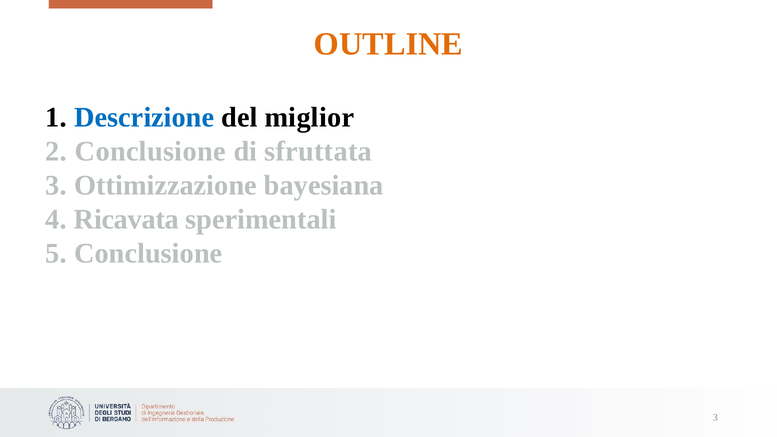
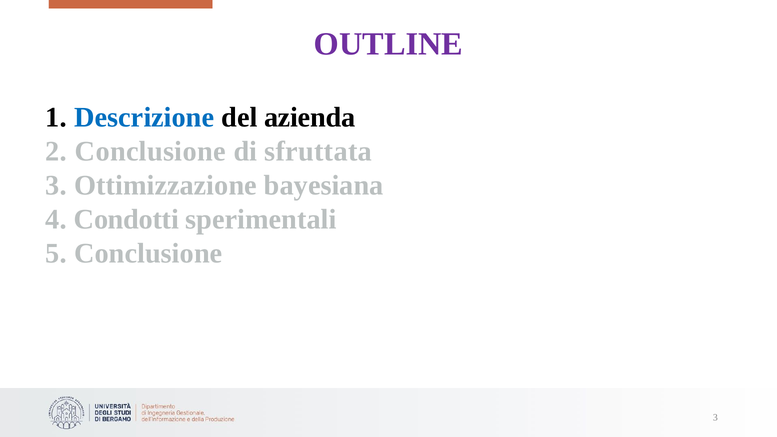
OUTLINE colour: orange -> purple (389, 44)
miglior: miglior -> azienda (310, 117)
Ricavata: Ricavata -> Condotti (126, 219)
